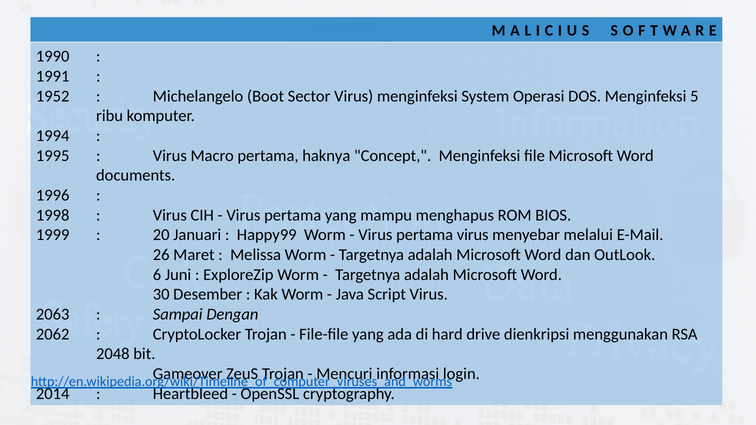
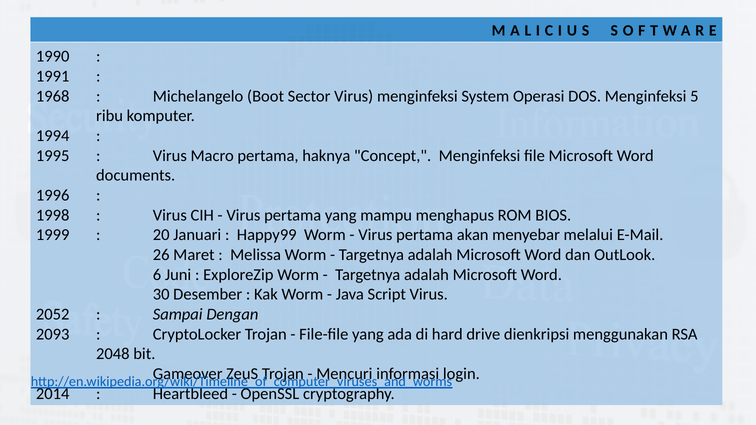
1952: 1952 -> 1968 (53, 96)
pertama virus: virus -> akan (473, 235)
2063: 2063 -> 2052 (53, 314)
2062: 2062 -> 2093 (53, 334)
